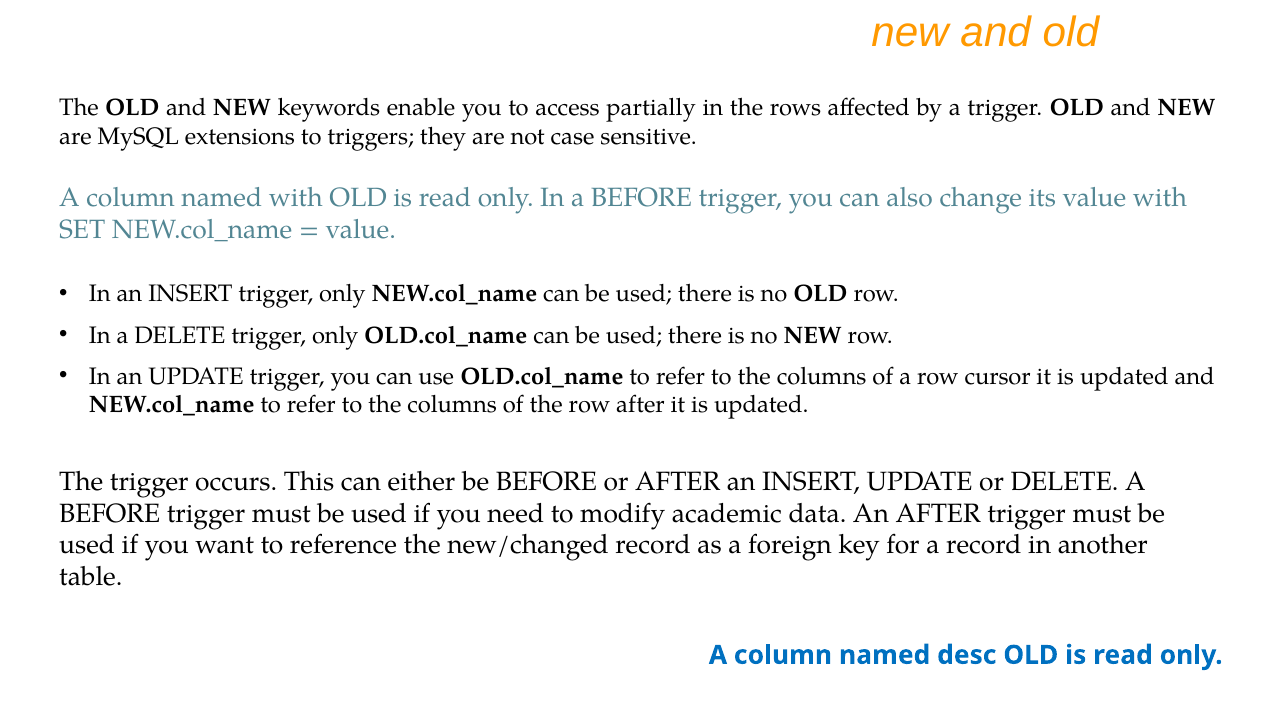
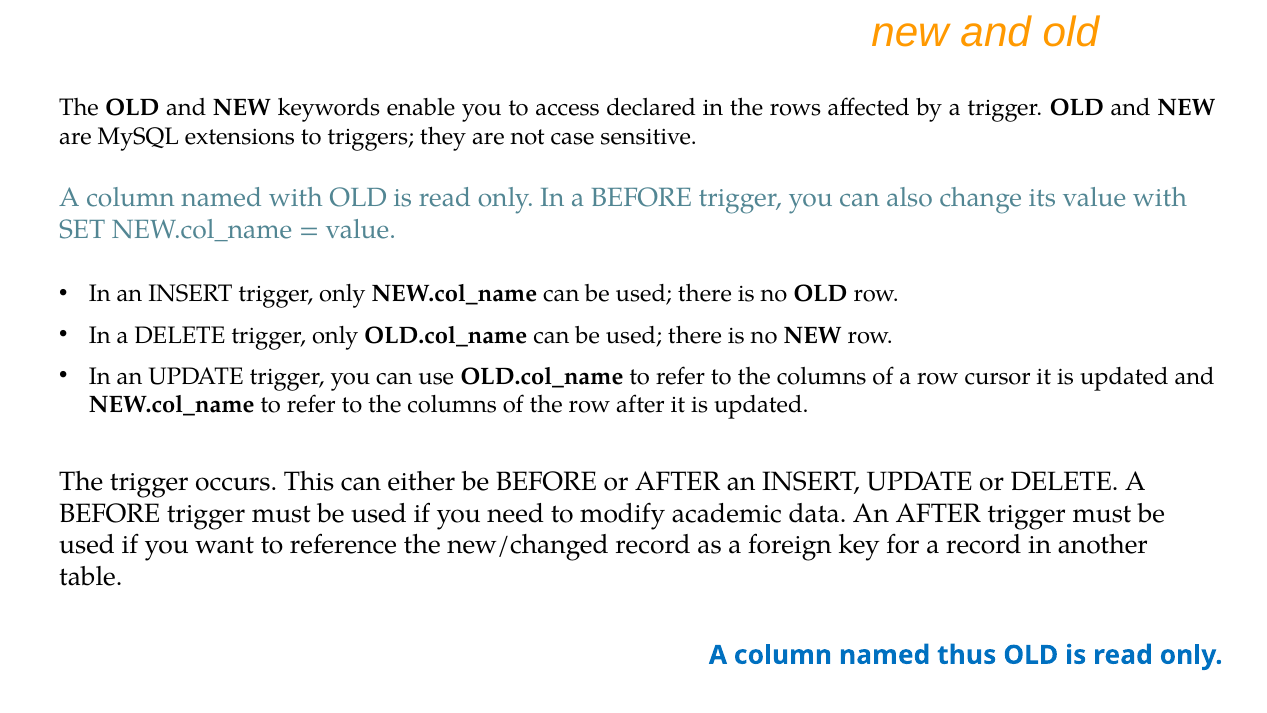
partially: partially -> declared (651, 108)
desc: desc -> thus (967, 655)
